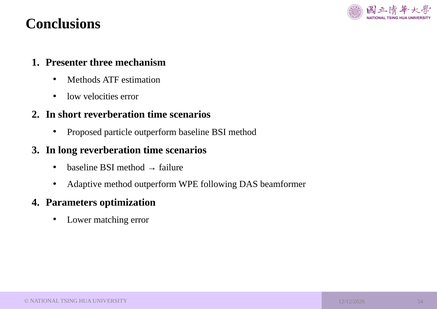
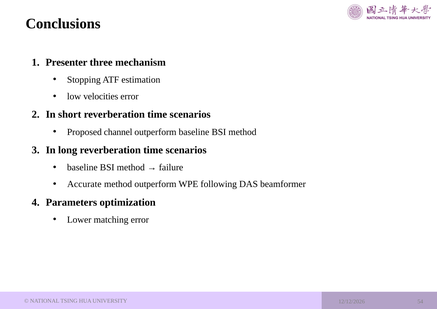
Methods: Methods -> Stopping (84, 80)
particle: particle -> channel (118, 132)
Adaptive: Adaptive -> Accurate (84, 184)
